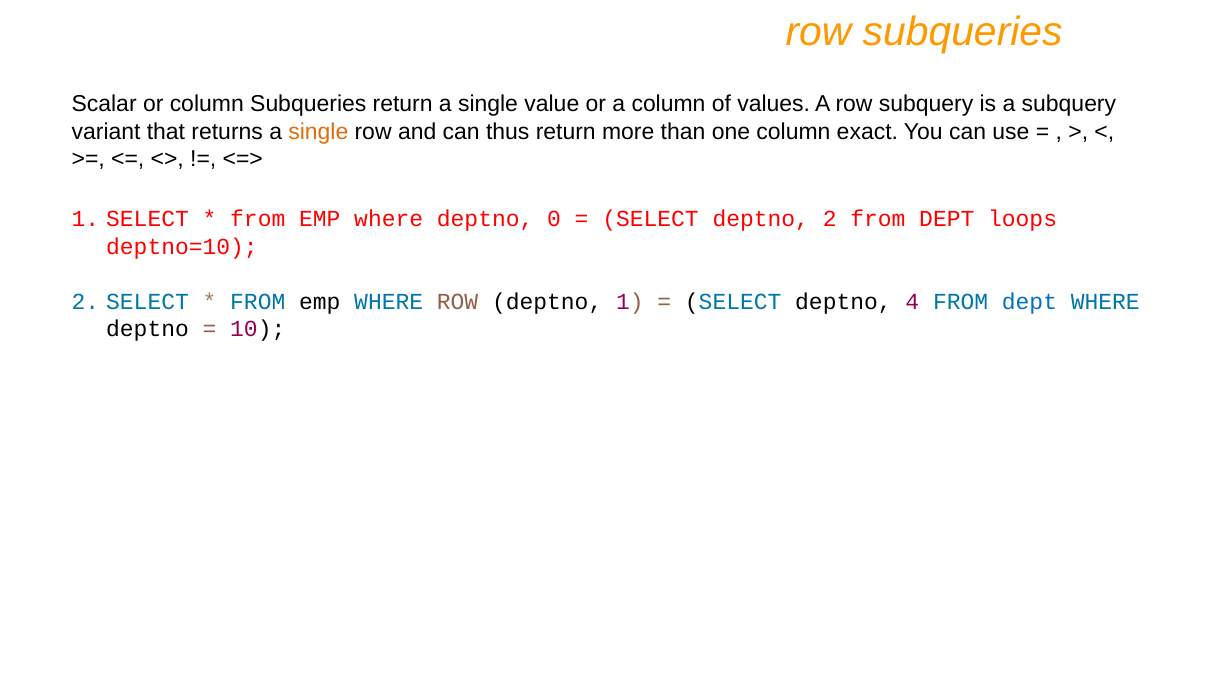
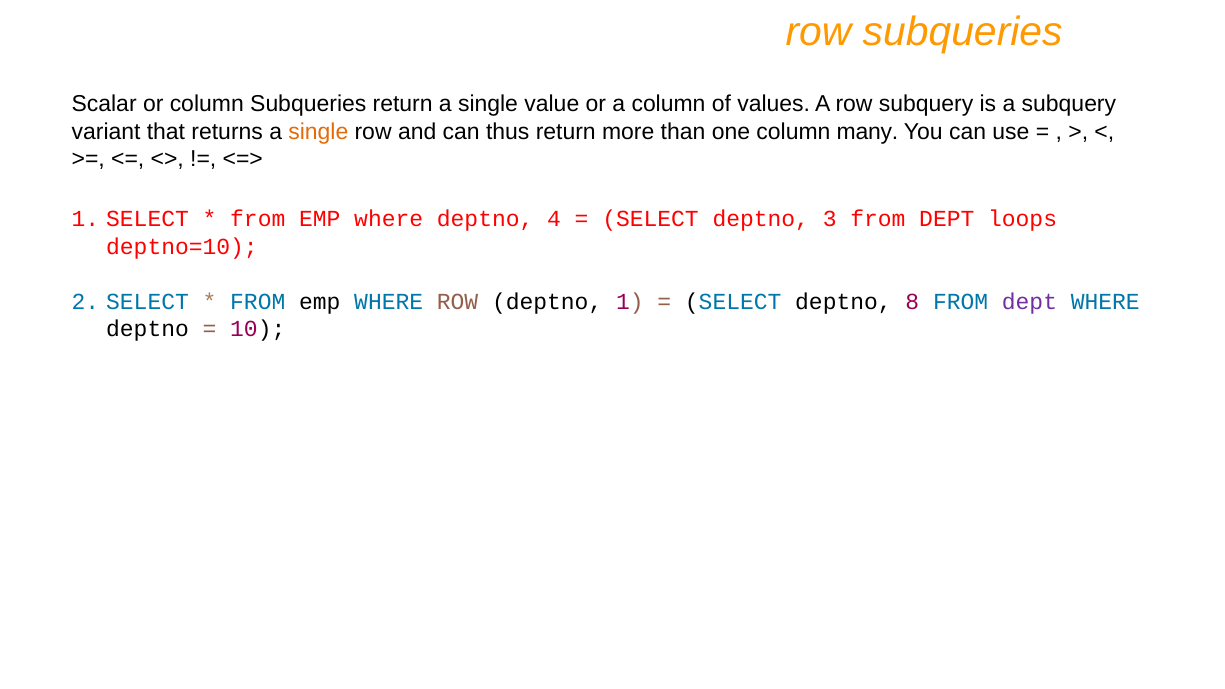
exact: exact -> many (868, 132)
0: 0 -> 4 (554, 219)
deptno 2: 2 -> 3 (830, 219)
4: 4 -> 8 (912, 302)
dept colour: blue -> purple (1029, 302)
